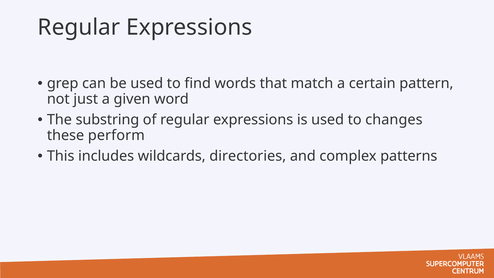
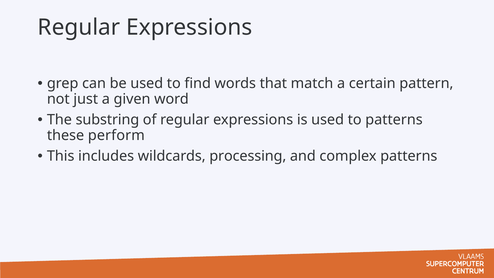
to changes: changes -> patterns (394, 120)
directories: directories -> processing (248, 156)
